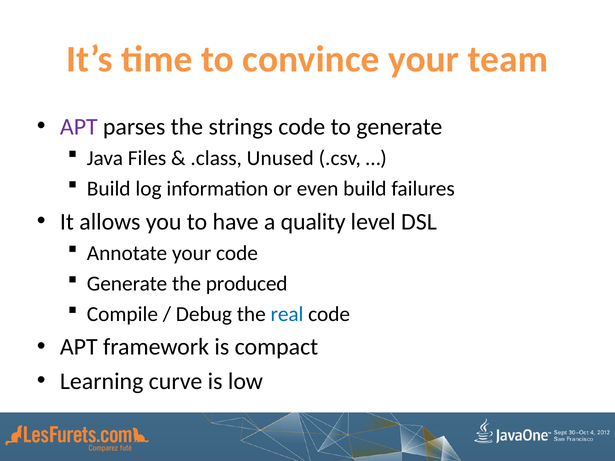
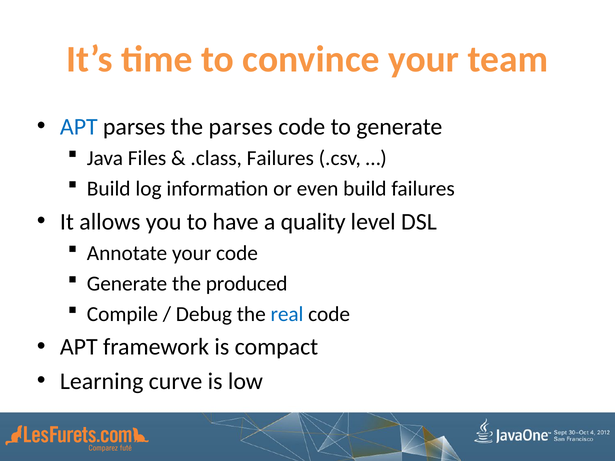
APT colour: purple -> blue (79, 127)
the strings: strings -> parses (241, 127)
.class Unused: Unused -> Failures (280, 159)
